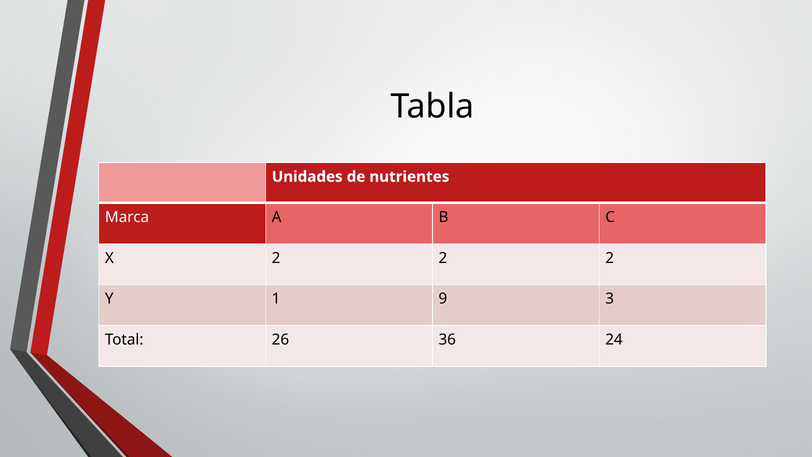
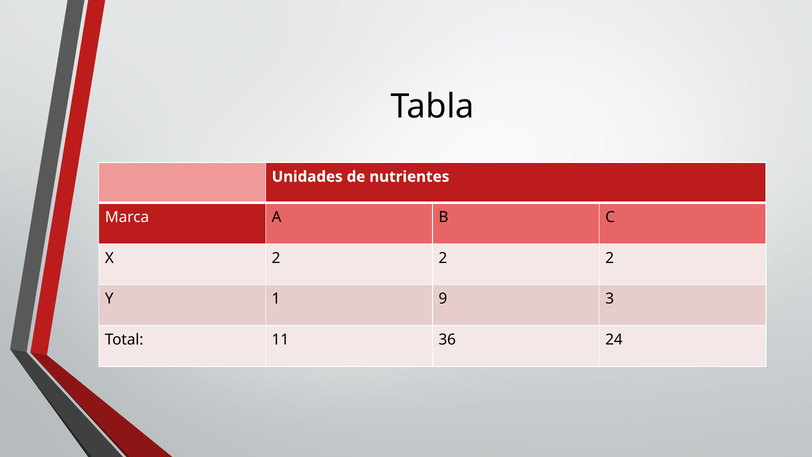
26: 26 -> 11 (280, 340)
